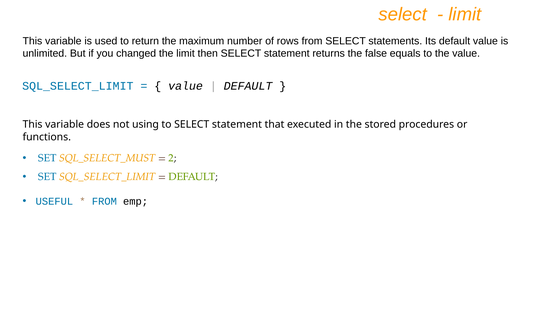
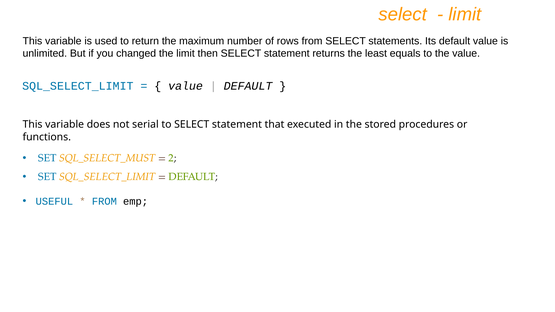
false: false -> least (376, 53)
using: using -> serial (145, 125)
